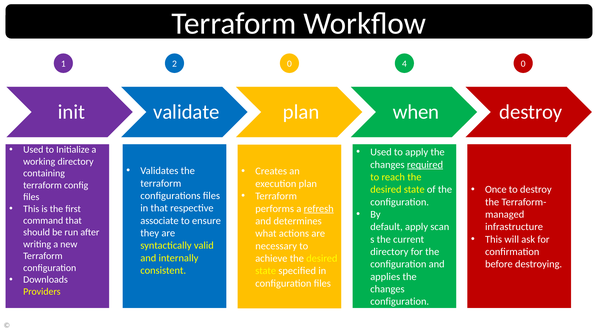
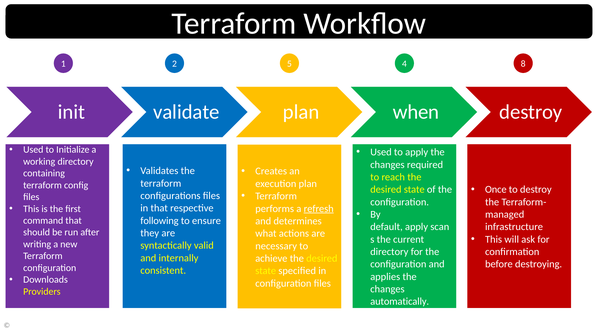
2 0: 0 -> 5 (289, 64)
4 0: 0 -> 8 (523, 64)
required underline: present -> none (425, 165)
associate: associate -> following (159, 221)
configuration: configuration -> automatically (400, 302)
